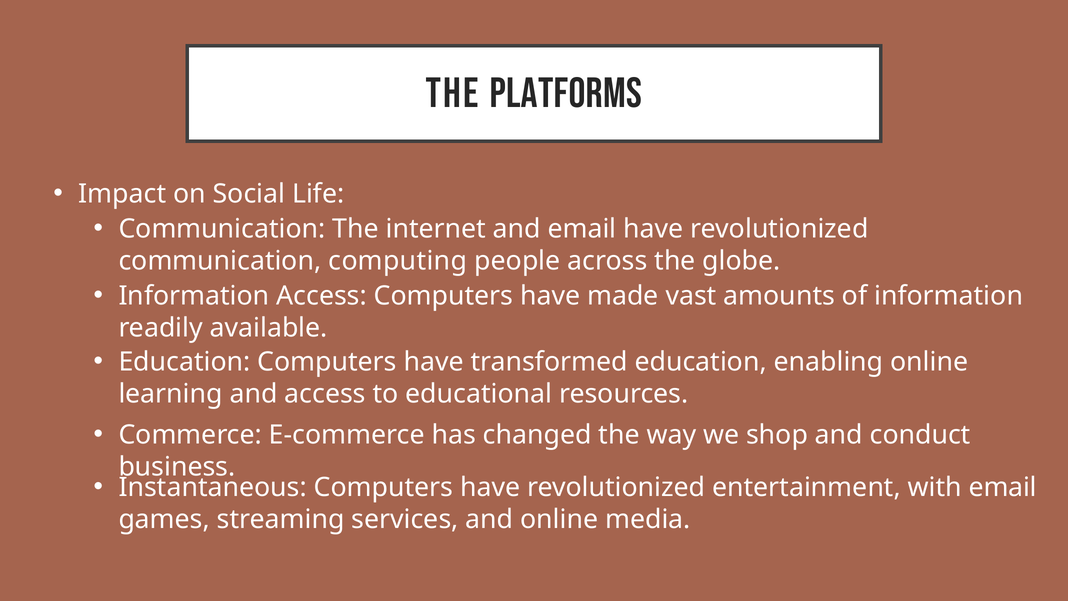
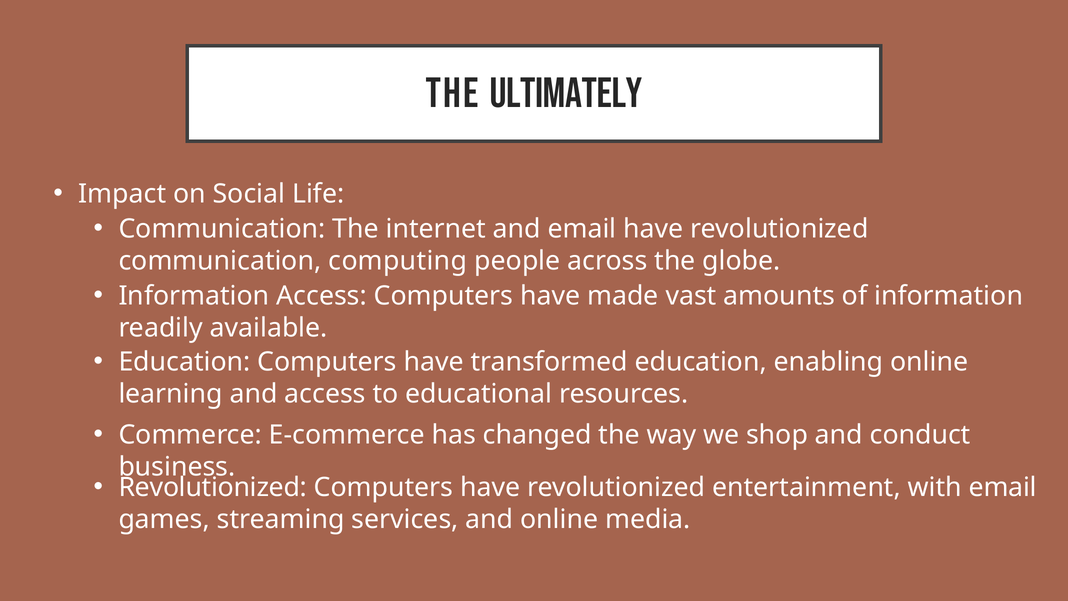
PLATFORMS: PLATFORMS -> ULTIMATELY (566, 93)
Instantaneous: Instantaneous -> Revolutionized (213, 487)
